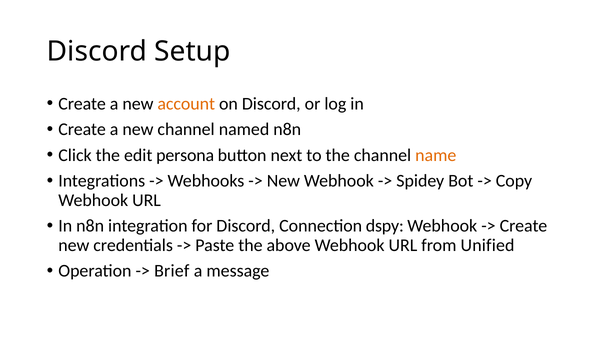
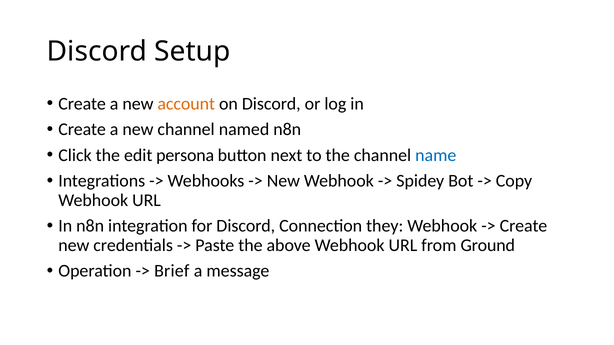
name colour: orange -> blue (436, 155)
dspy: dspy -> they (385, 226)
Unified: Unified -> Ground (488, 245)
